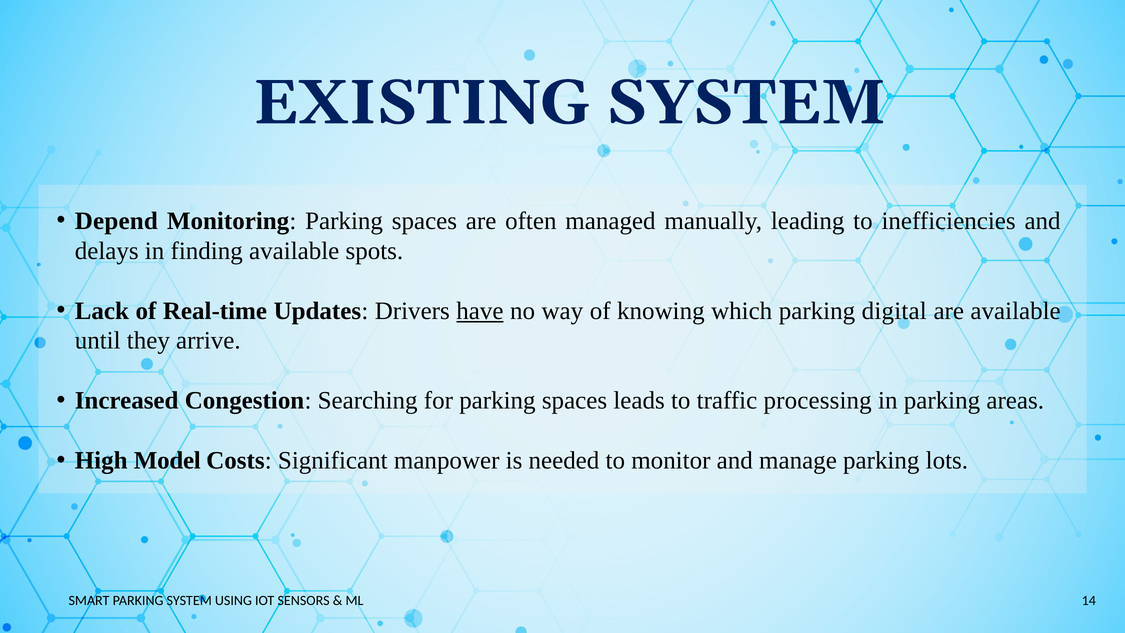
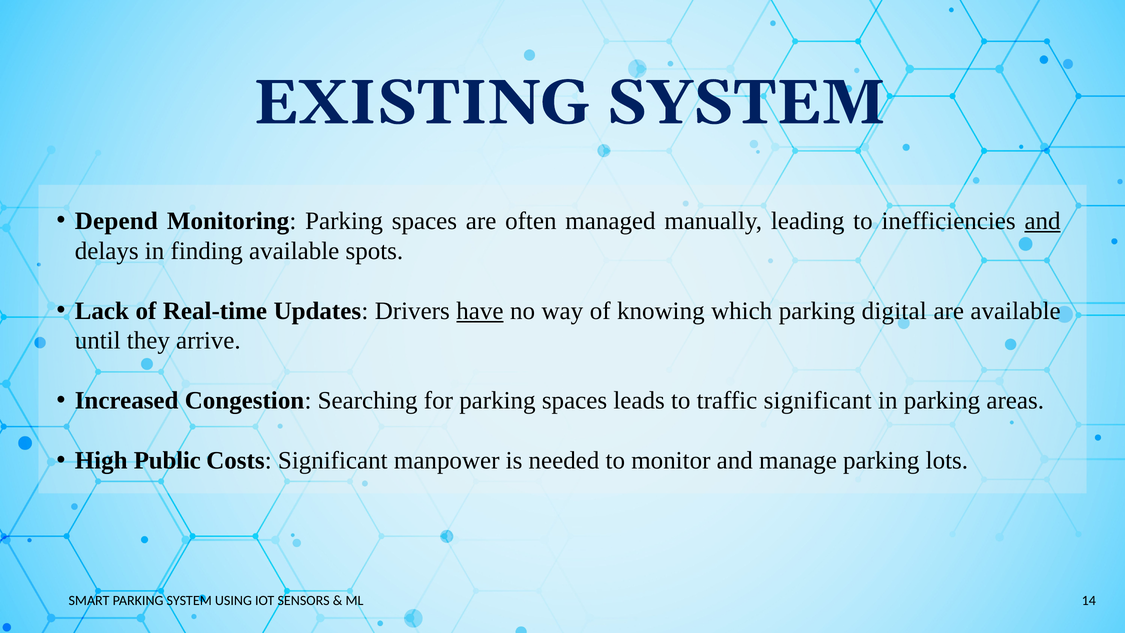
and underline: none -> present (1043, 221)
traffic processing: processing -> significant (818, 401)
Model: Model -> Public (167, 460)
